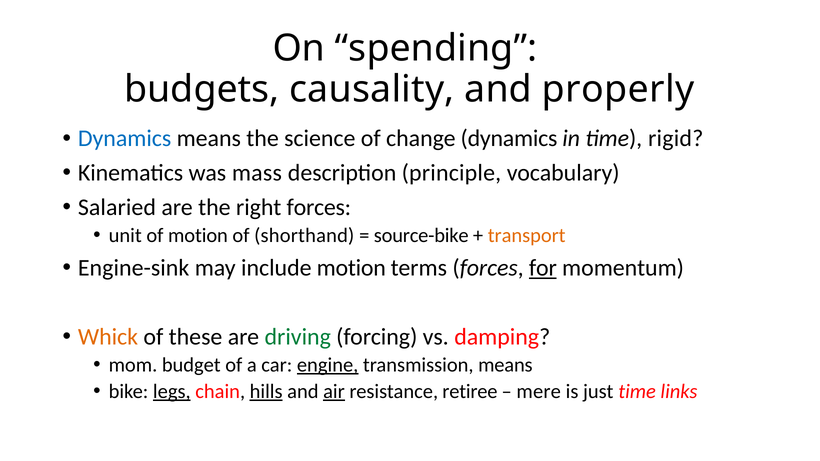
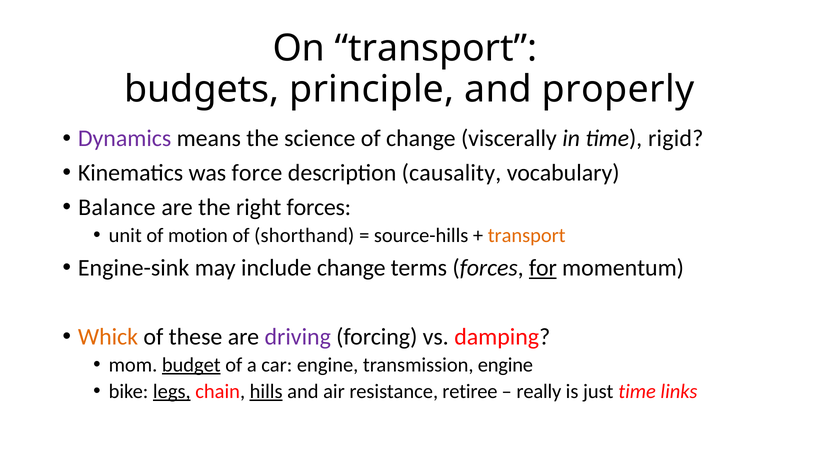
On spending: spending -> transport (436, 49)
causality: causality -> principle (372, 89)
Dynamics colour: blue -> purple (125, 139)
change dynamics: dynamics -> viscerally (509, 139)
mass: mass -> force (257, 173)
principle: principle -> causality (451, 173)
Salaried: Salaried -> Balance (117, 207)
source-bike: source-bike -> source-hills (421, 236)
include motion: motion -> change (351, 268)
driving colour: green -> purple (298, 337)
budget underline: none -> present (191, 365)
engine underline: present -> none (328, 365)
transmission means: means -> engine (505, 365)
air underline: present -> none (334, 392)
mere: mere -> really (539, 392)
